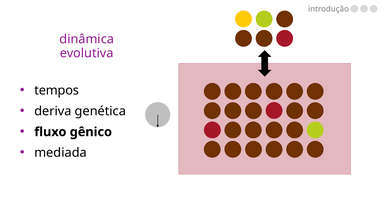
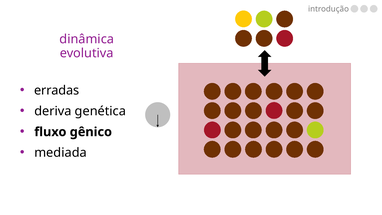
tempos: tempos -> erradas (57, 90)
